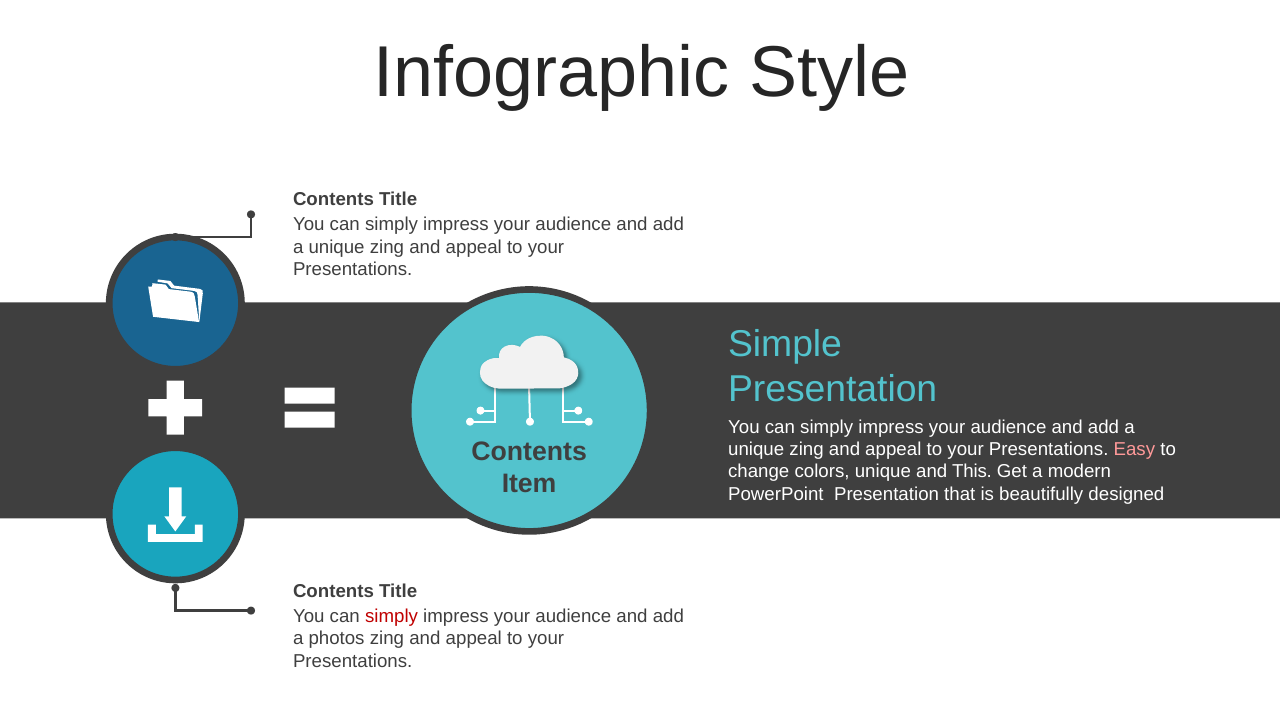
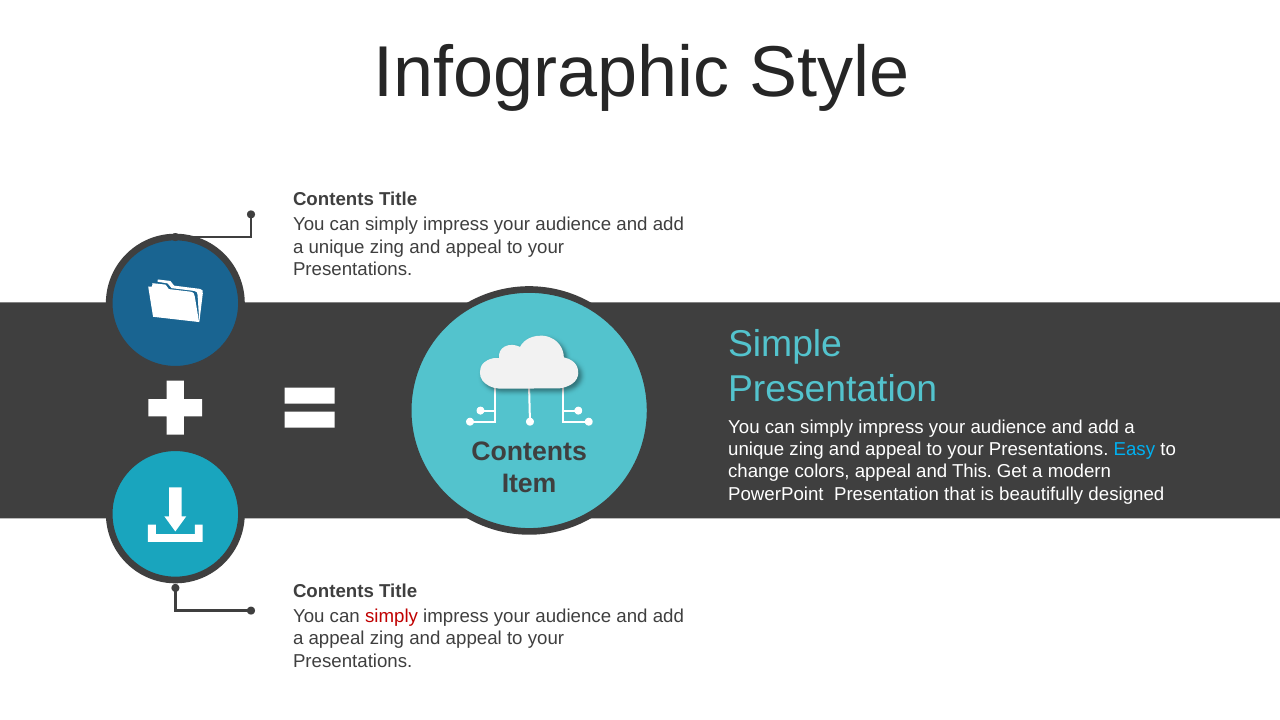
Easy colour: pink -> light blue (1134, 449)
colors unique: unique -> appeal (883, 472)
a photos: photos -> appeal (337, 639)
